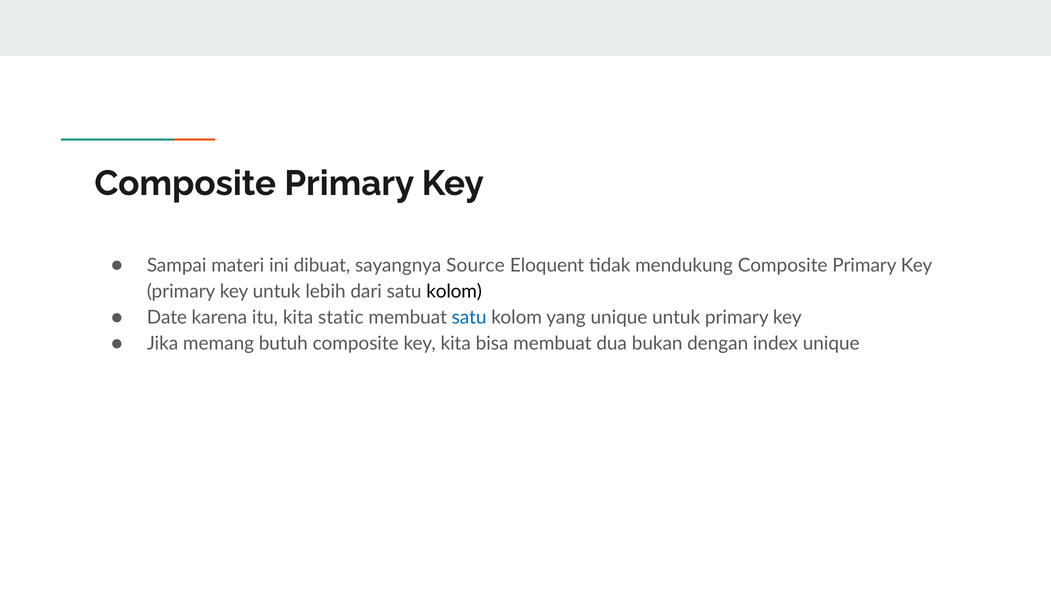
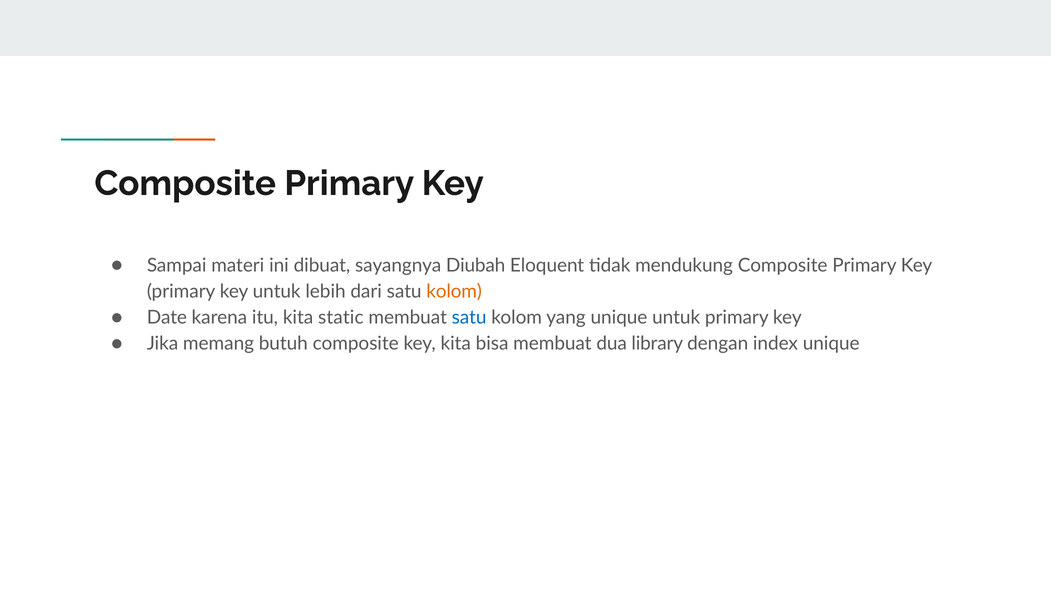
Source: Source -> Diubah (476, 265)
kolom colour: black -> orange (454, 291)
bukan: bukan -> library (657, 344)
